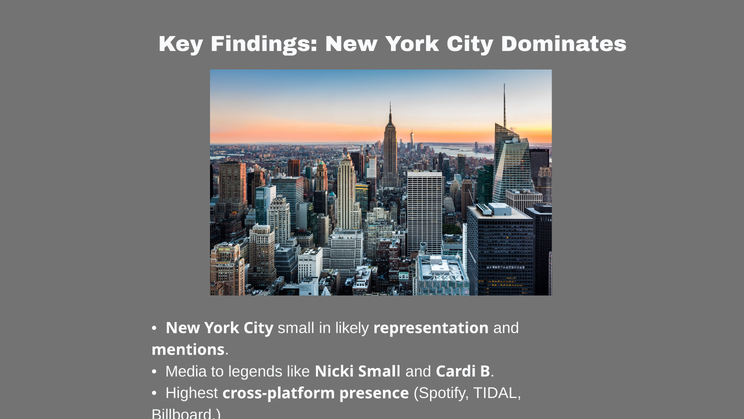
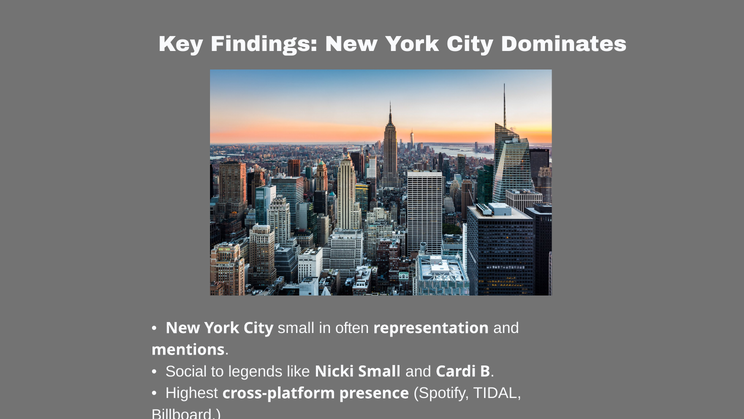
likely: likely -> often (352, 328)
Media: Media -> Social (186, 371)
